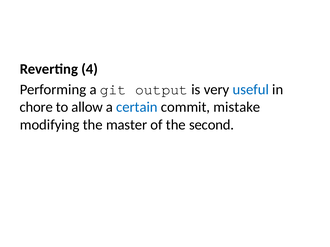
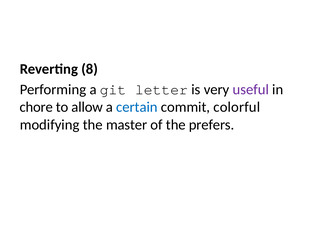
4: 4 -> 8 (90, 69)
output: output -> letter (162, 90)
useful colour: blue -> purple (251, 90)
mistake: mistake -> colorful (237, 107)
second: second -> prefers (212, 125)
